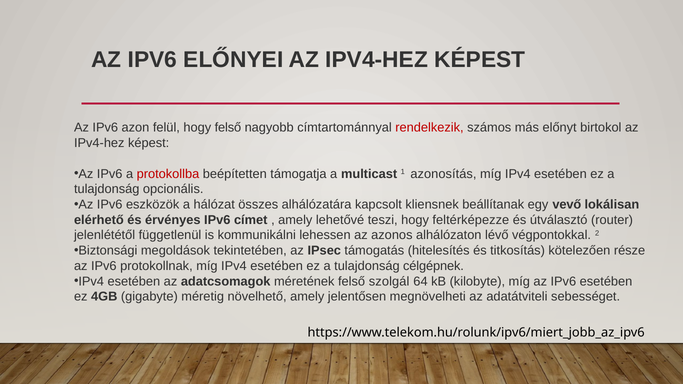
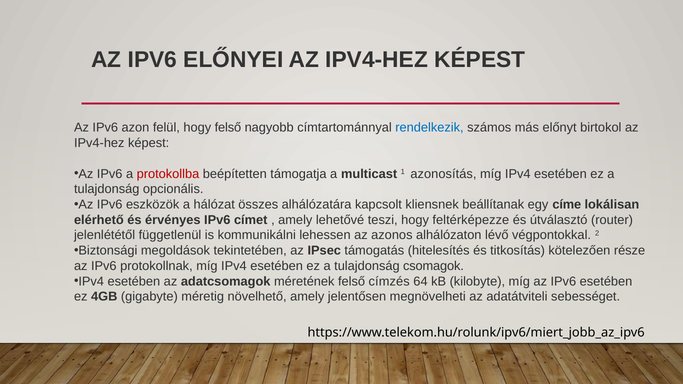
rendelkezik colour: red -> blue (429, 128)
vevő: vevő -> címe (567, 205)
célgépnek: célgépnek -> csomagok (433, 266)
szolgál: szolgál -> címzés (389, 281)
